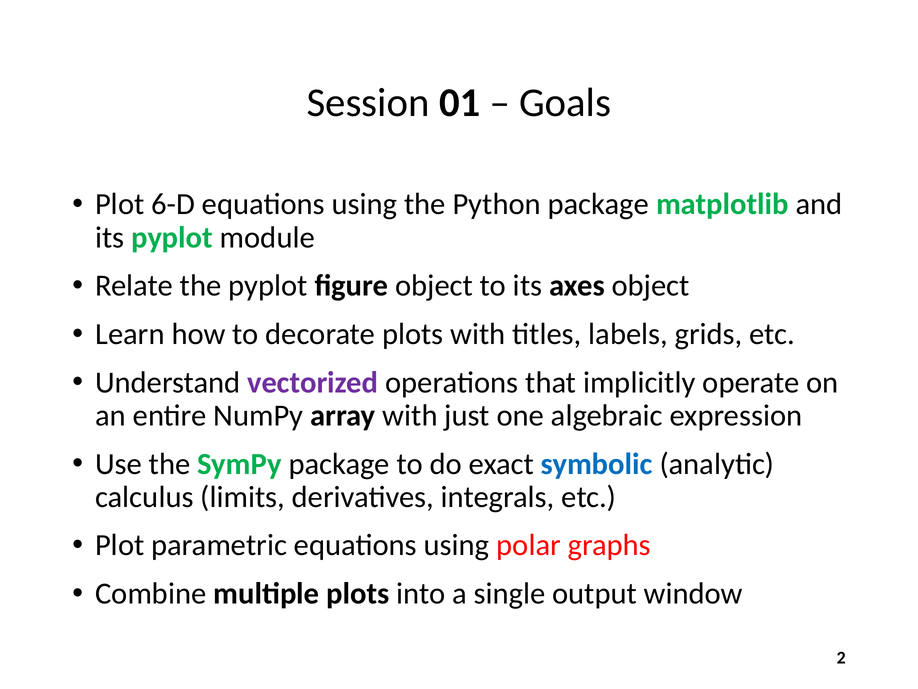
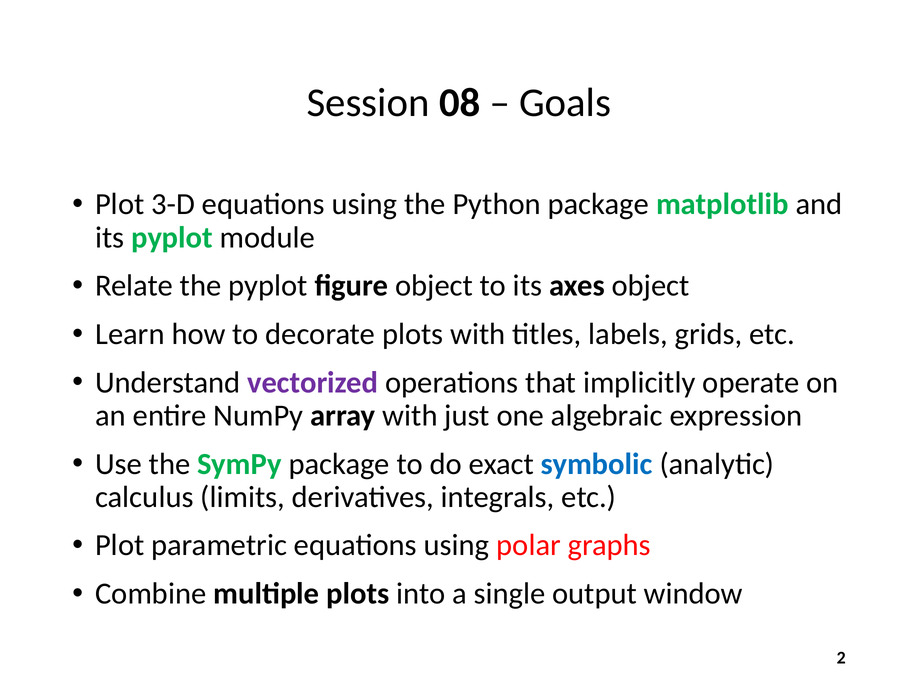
01: 01 -> 08 (460, 103)
6-D: 6-D -> 3-D (173, 204)
